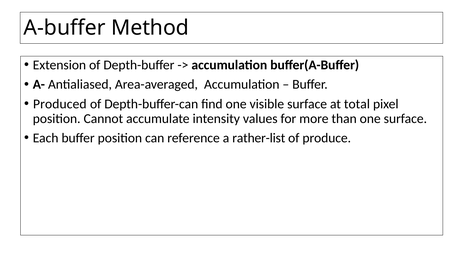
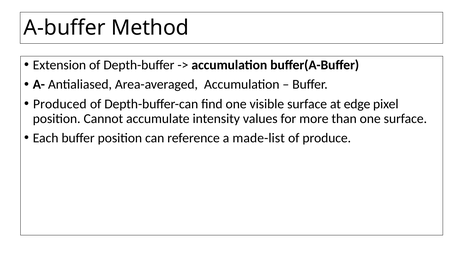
total: total -> edge (357, 104)
rather-list: rather-list -> made-list (259, 138)
